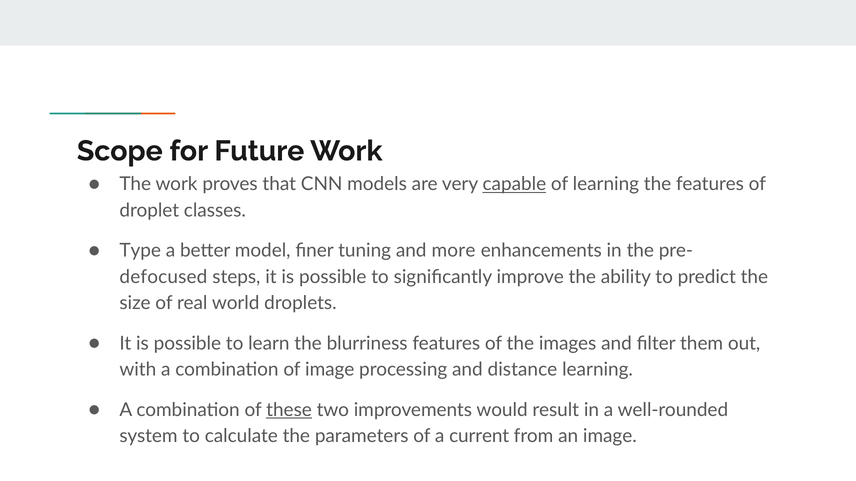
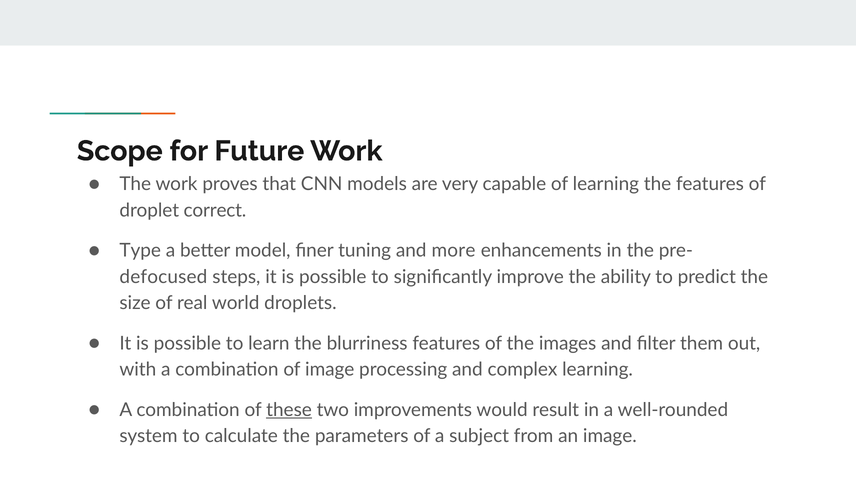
capable underline: present -> none (514, 184)
classes: classes -> correct (215, 211)
distance: distance -> complex (522, 370)
current: current -> subject (479, 437)
